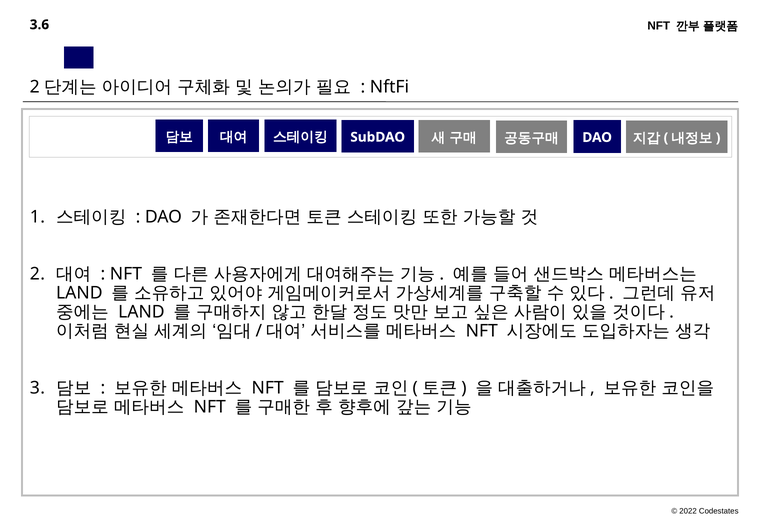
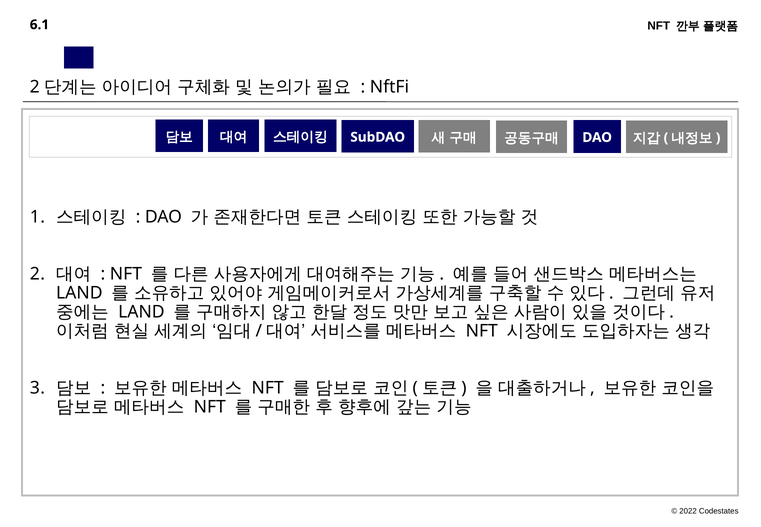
3.6: 3.6 -> 6.1 (39, 25)
